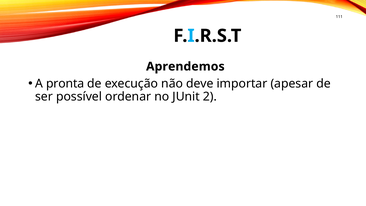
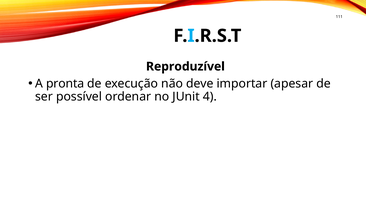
Aprendemos: Aprendemos -> Reproduzível (185, 66)
2: 2 -> 4 (210, 97)
